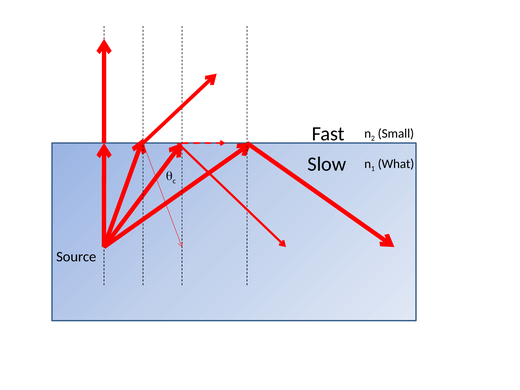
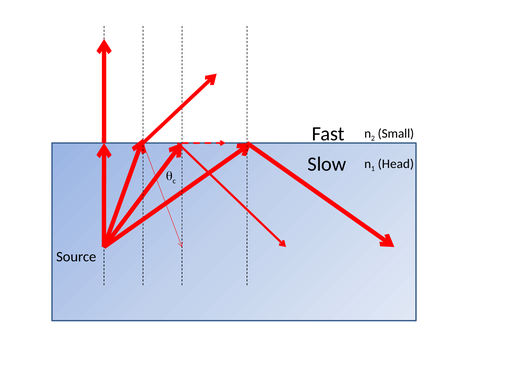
What: What -> Head (396, 164)
